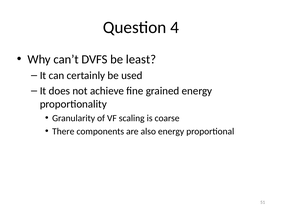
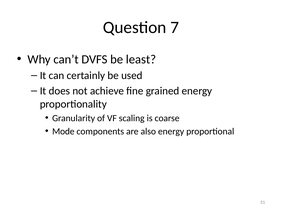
4: 4 -> 7 (175, 27)
There: There -> Mode (63, 131)
